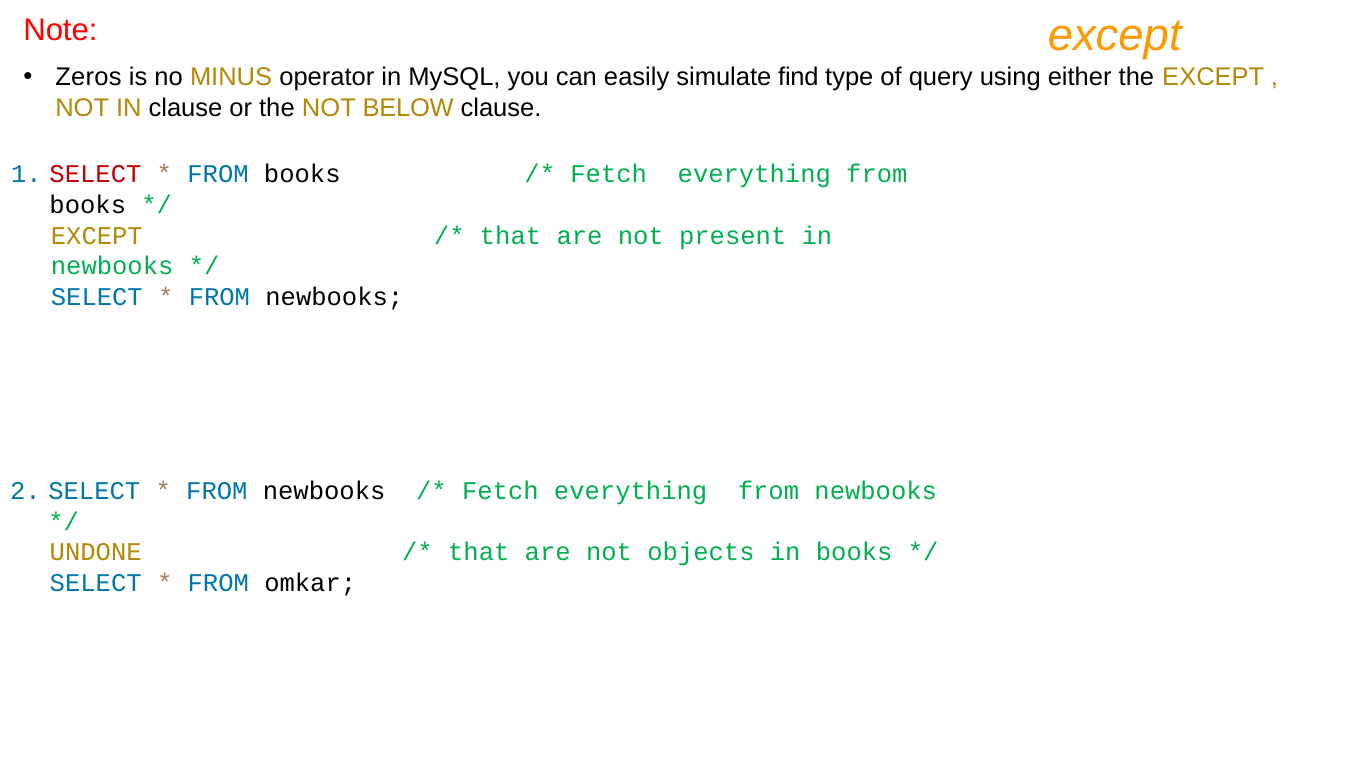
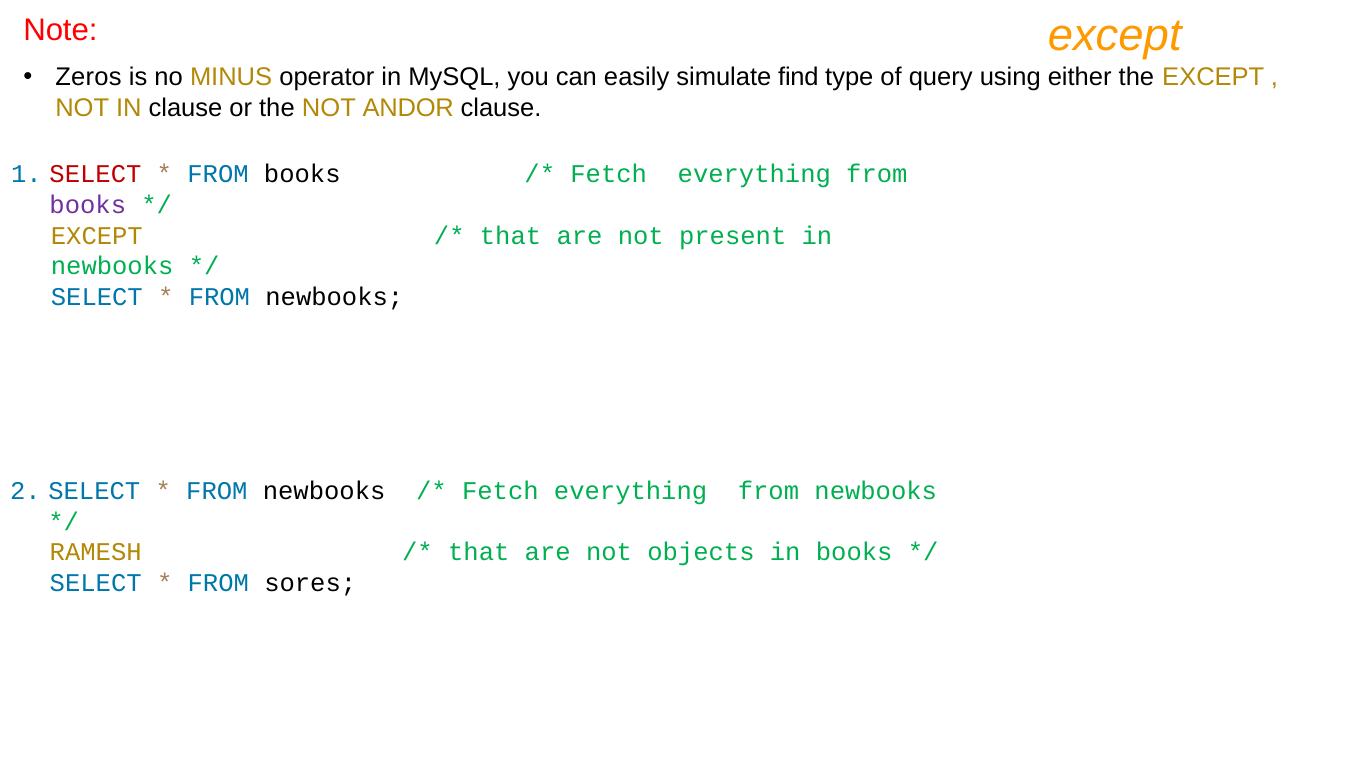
BELOW: BELOW -> ANDOR (408, 108)
books colour: black -> purple (88, 205)
UNDONE: UNDONE -> RAMESH (96, 552)
omkar: omkar -> sores (310, 583)
